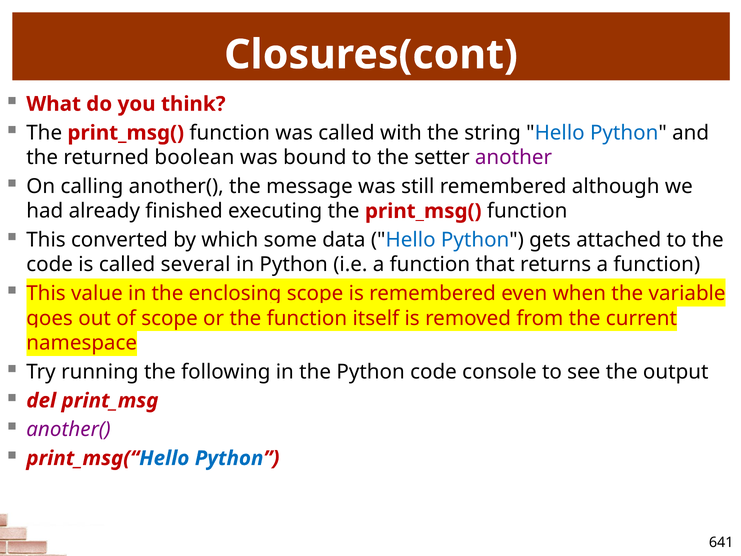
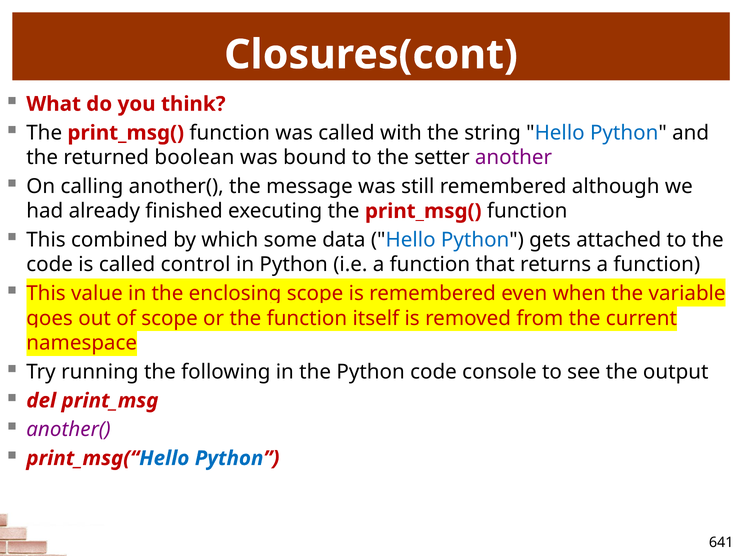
converted: converted -> combined (119, 240)
several: several -> control (196, 265)
